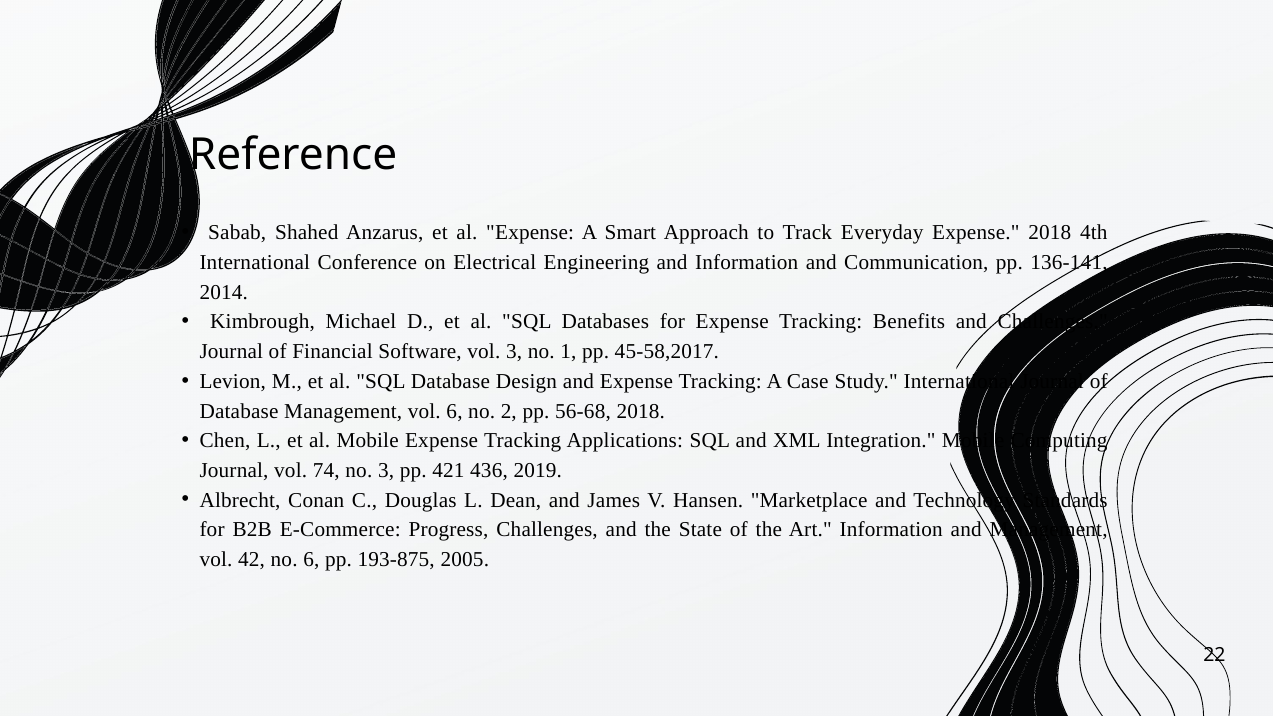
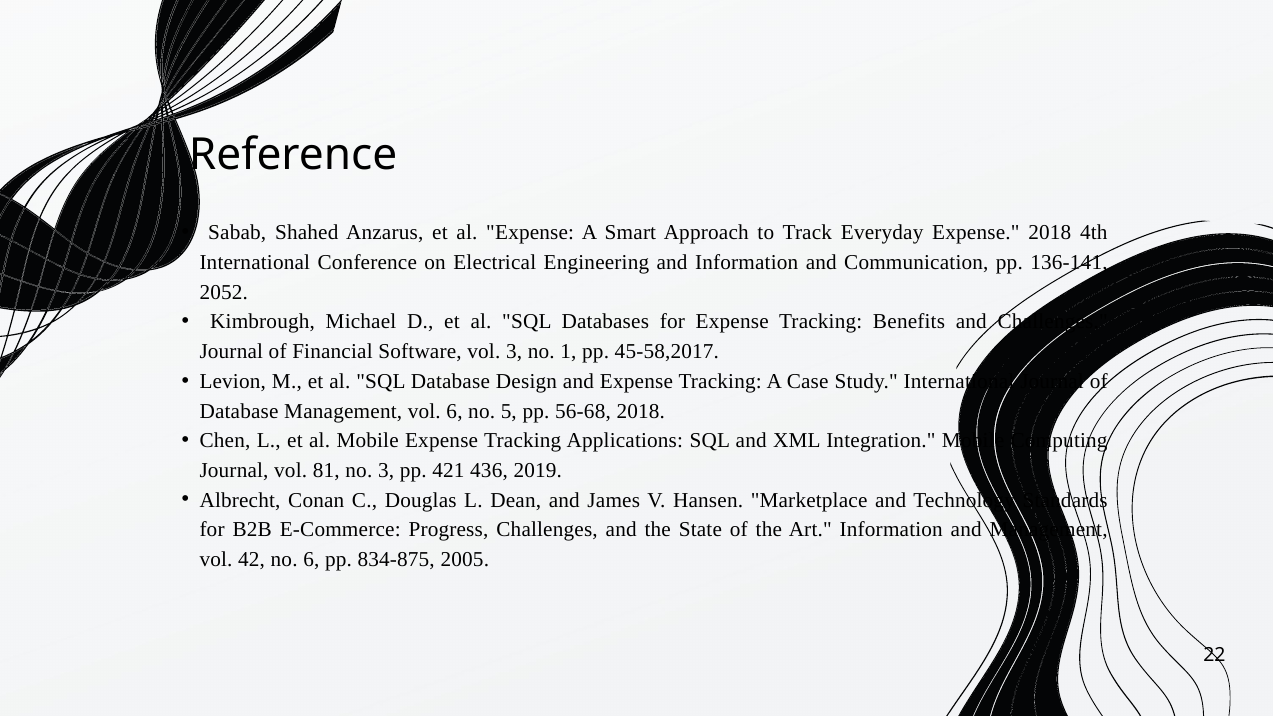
2014: 2014 -> 2052 (224, 292)
2: 2 -> 5 (509, 411)
74: 74 -> 81 (326, 470)
193-875: 193-875 -> 834-875 (396, 560)
